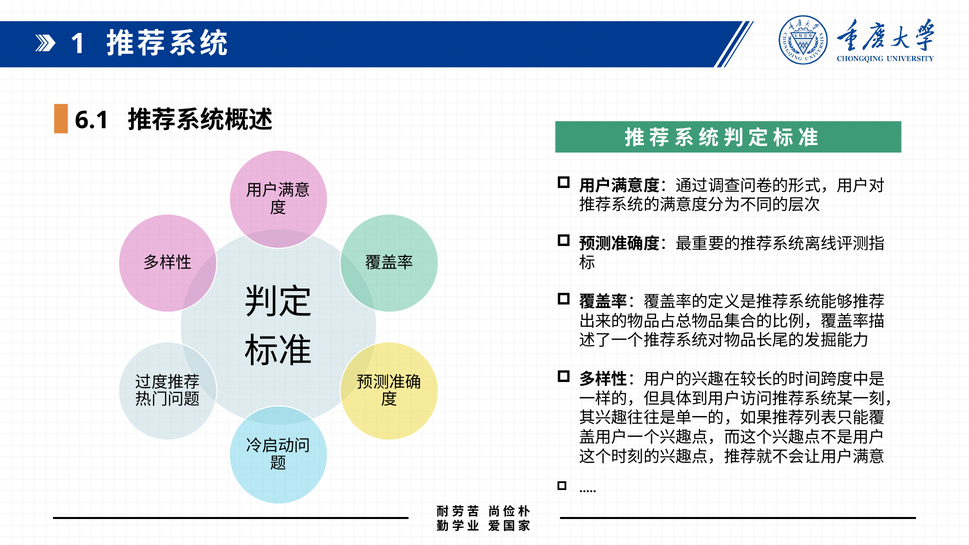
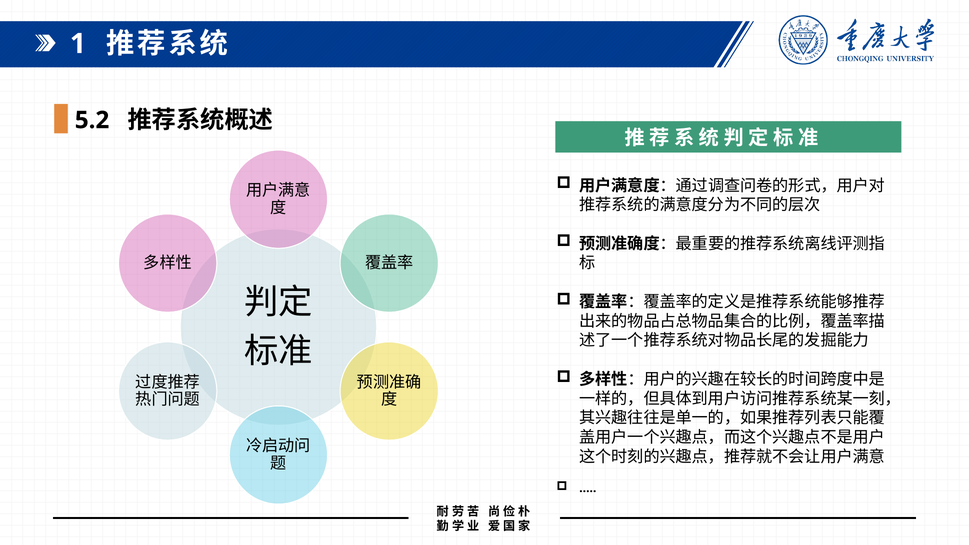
6.1: 6.1 -> 5.2 (92, 120)
